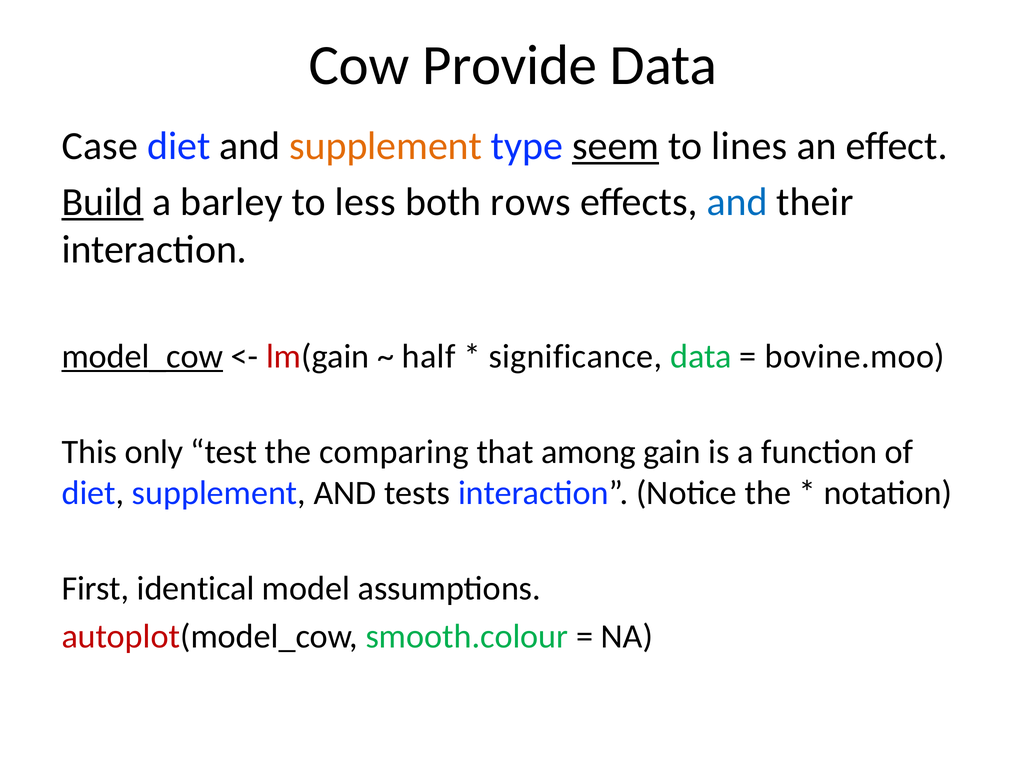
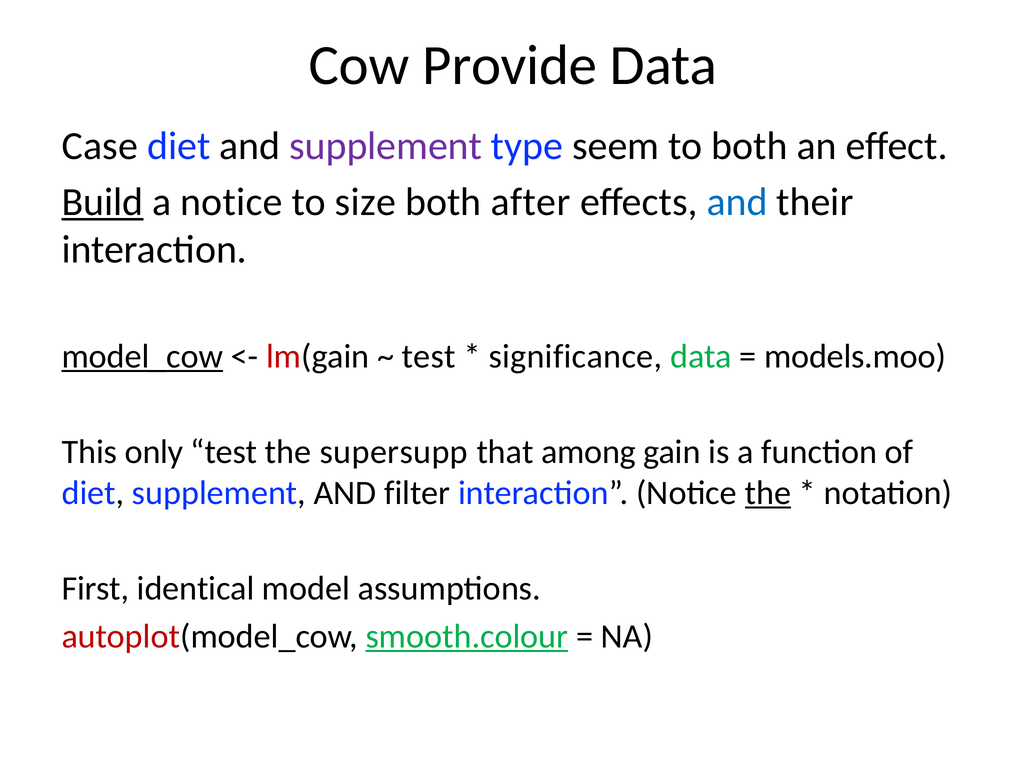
supplement colour: orange -> purple (386, 146)
seem underline: present -> none (616, 146)
to lines: lines -> both (749, 146)
a barley: barley -> notice (232, 202)
less: less -> size (365, 202)
rows: rows -> after (531, 202)
half: half -> test (429, 357)
bovine.moo: bovine.moo -> models.moo (855, 357)
comparing: comparing -> supersupp (394, 452)
tests: tests -> filter (417, 493)
the underline: none -> present (768, 493)
smooth.colour underline: none -> present (467, 637)
